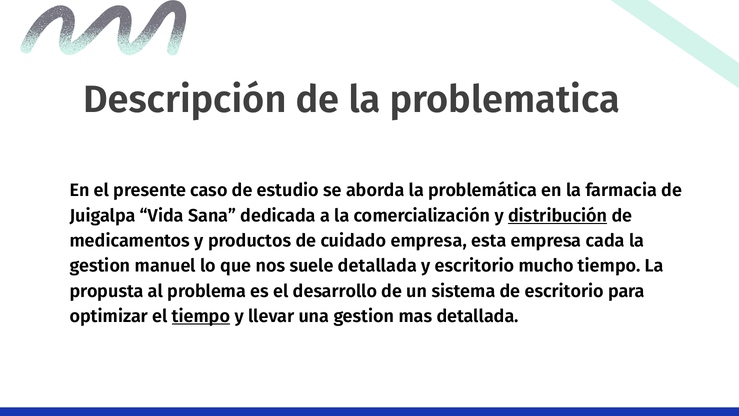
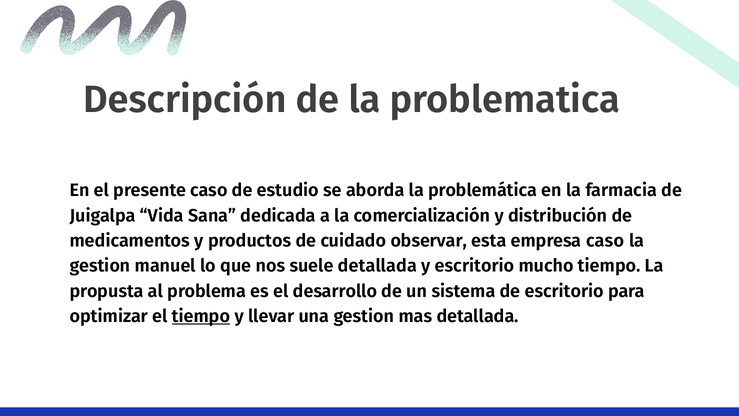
distribución underline: present -> none (558, 215)
cuidado empresa: empresa -> observar (429, 241)
empresa cada: cada -> caso (605, 241)
